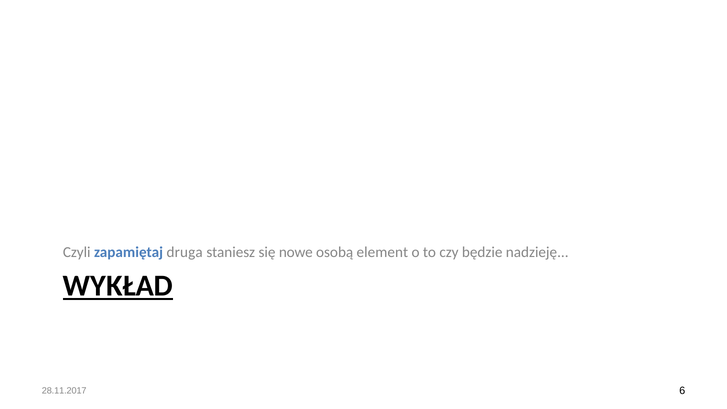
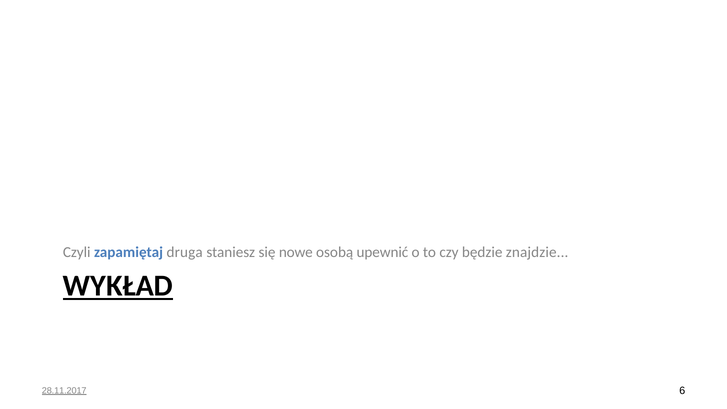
element: element -> upewnić (382, 252)
nadzieję: nadzieję -> znajdzie (537, 252)
28.11.2017 underline: none -> present (64, 391)
